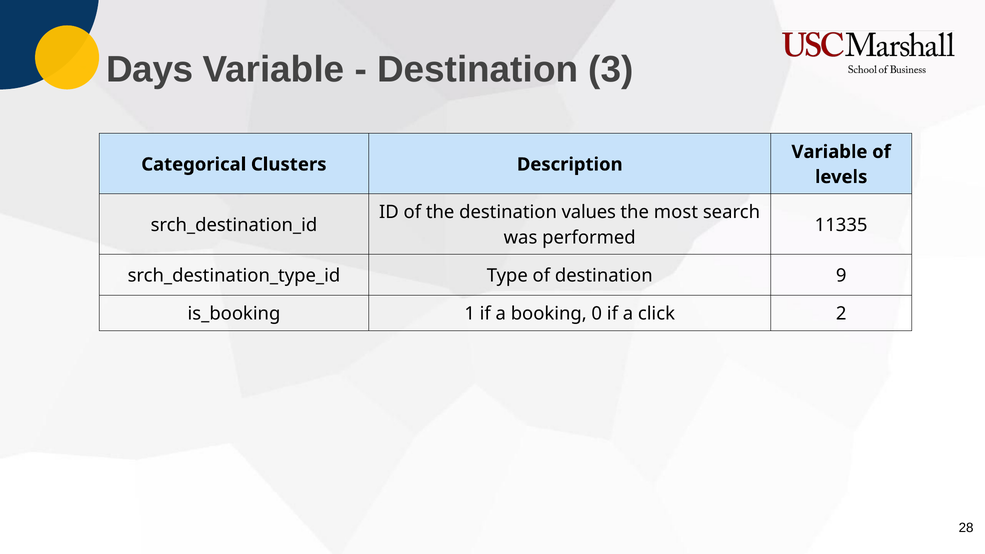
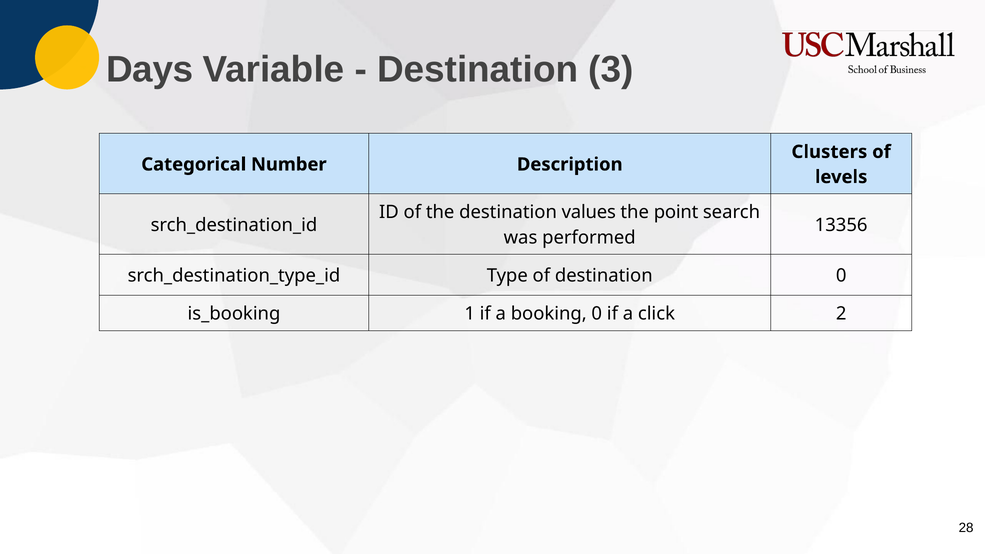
Variable: Variable -> Clusters (829, 152)
Clusters: Clusters -> Number (289, 164)
most: most -> point (676, 212)
11335: 11335 -> 13356 (841, 225)
destination 9: 9 -> 0 (841, 276)
